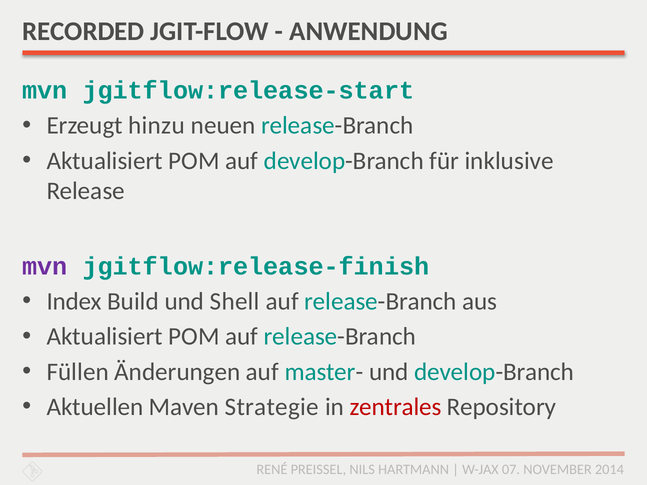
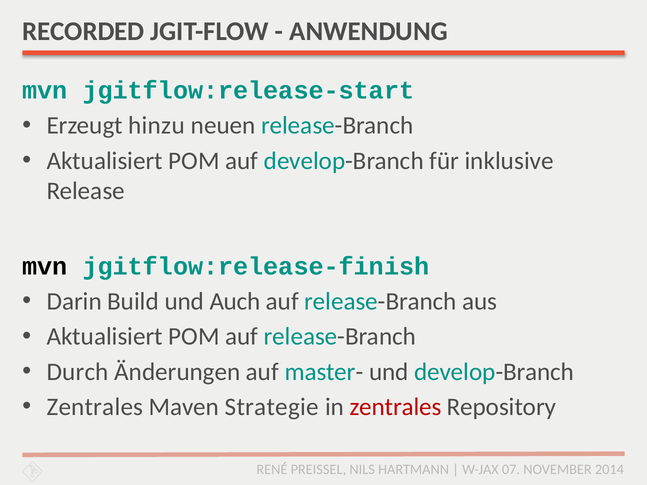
mvn colour: purple -> black (45, 266)
Index: Index -> Darin (74, 302)
Shell: Shell -> Auch (235, 302)
Füllen: Füllen -> Durch (78, 372)
Aktuellen: Aktuellen -> Zentrales (95, 407)
